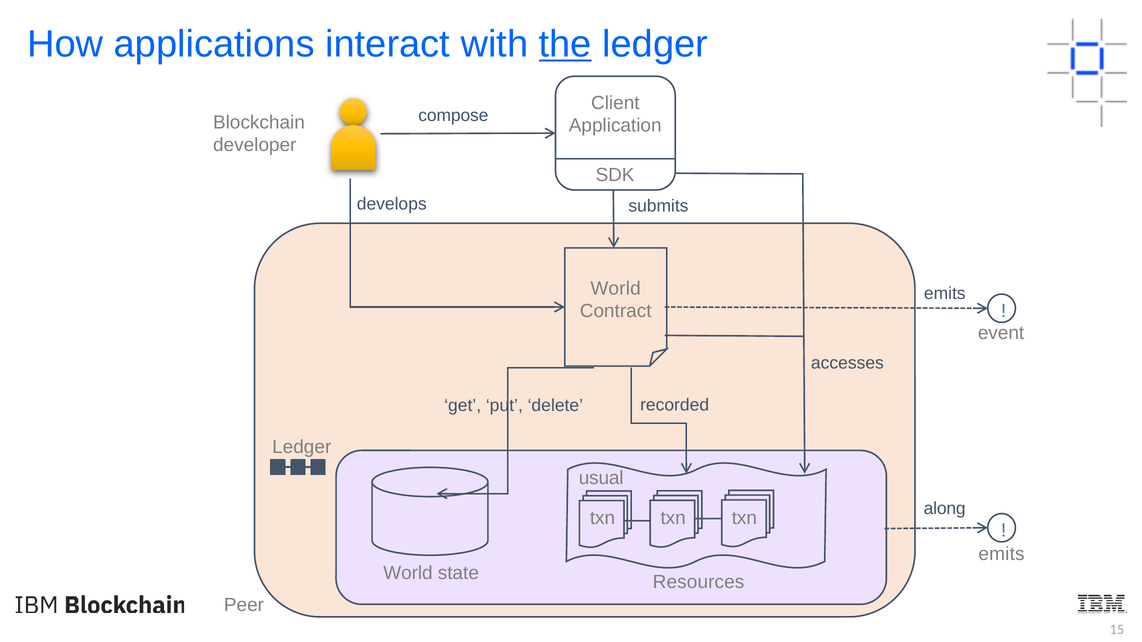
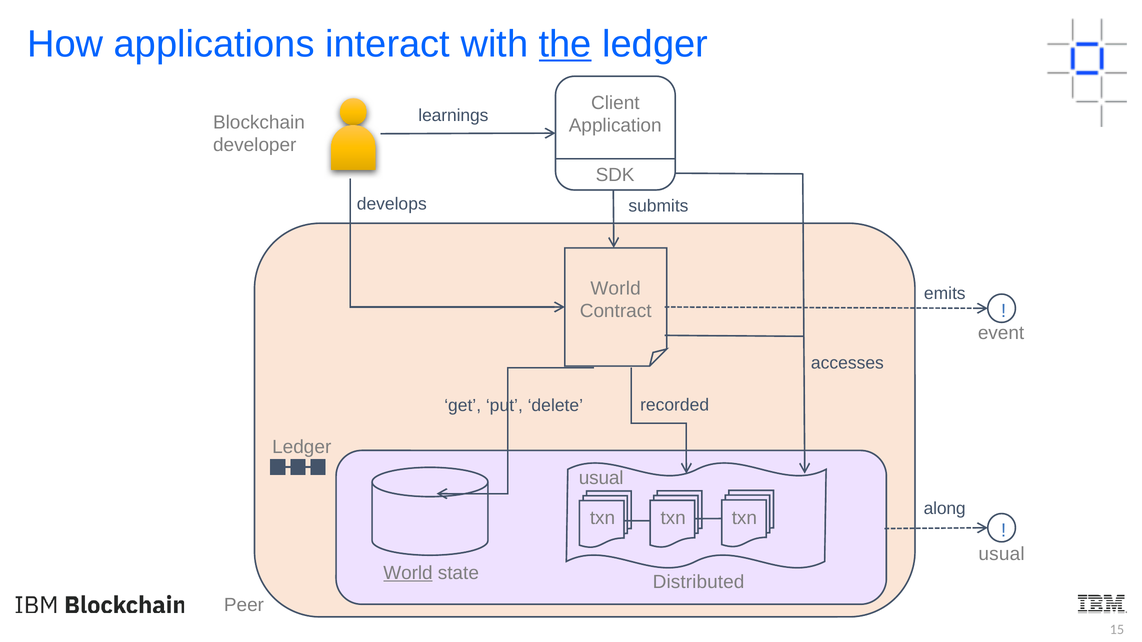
compose: compose -> learnings (453, 116)
emits: emits -> usual (1002, 554)
World underline: none -> present (408, 573)
Resources: Resources -> Distributed (699, 582)
